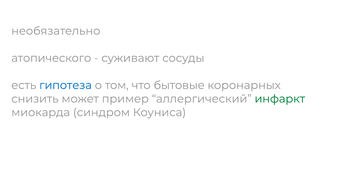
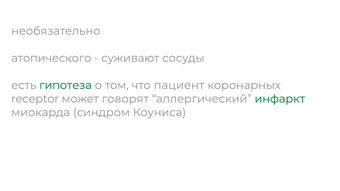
гипотеза colour: blue -> green (66, 85)
бытовые: бытовые -> пациент (179, 85)
снизить: снизить -> receptor (35, 99)
пример: пример -> говорят (125, 99)
